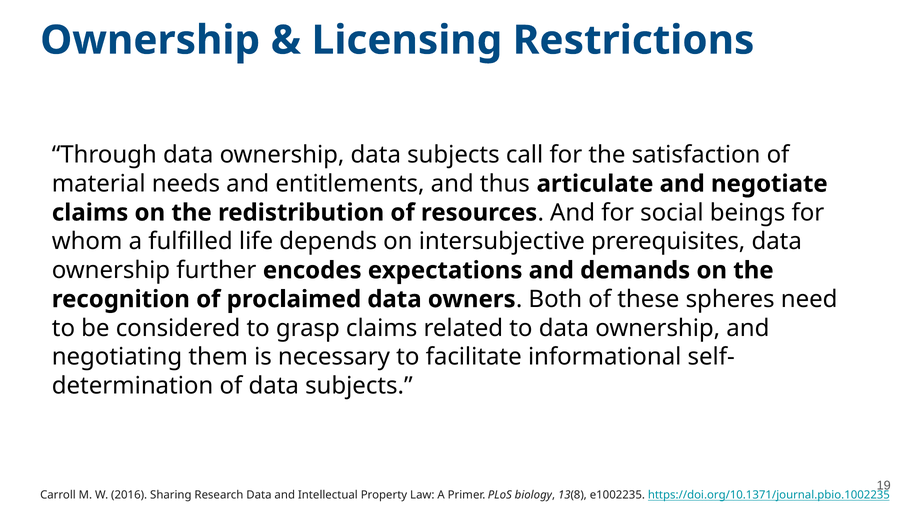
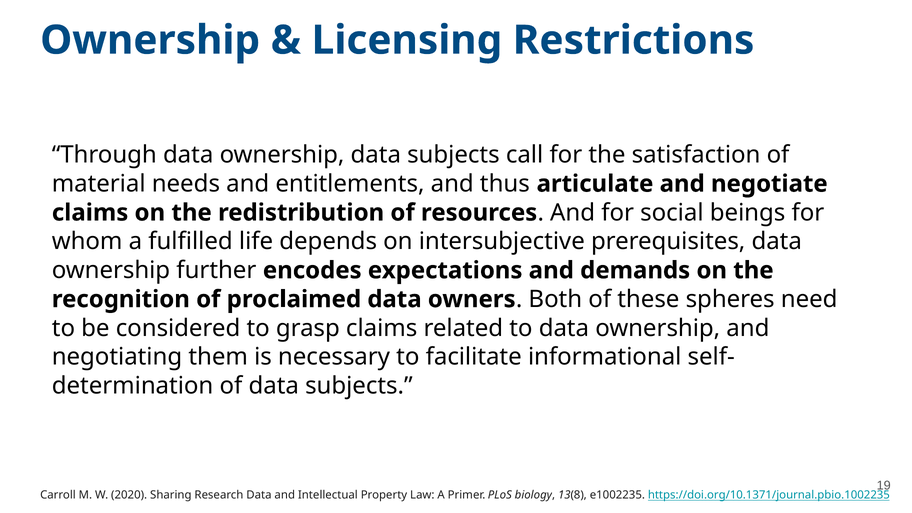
2016: 2016 -> 2020 (129, 495)
